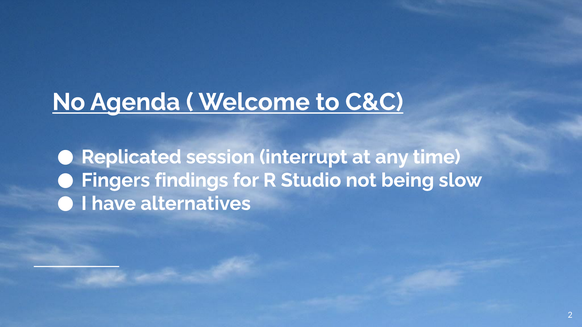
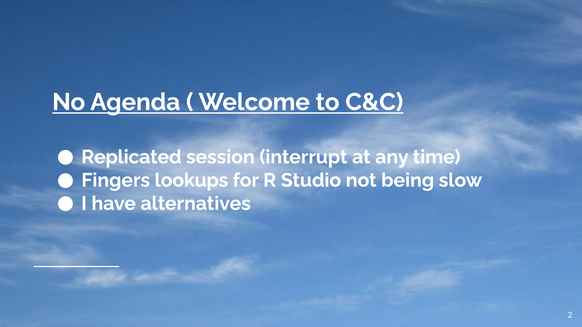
findings: findings -> lookups (191, 180)
